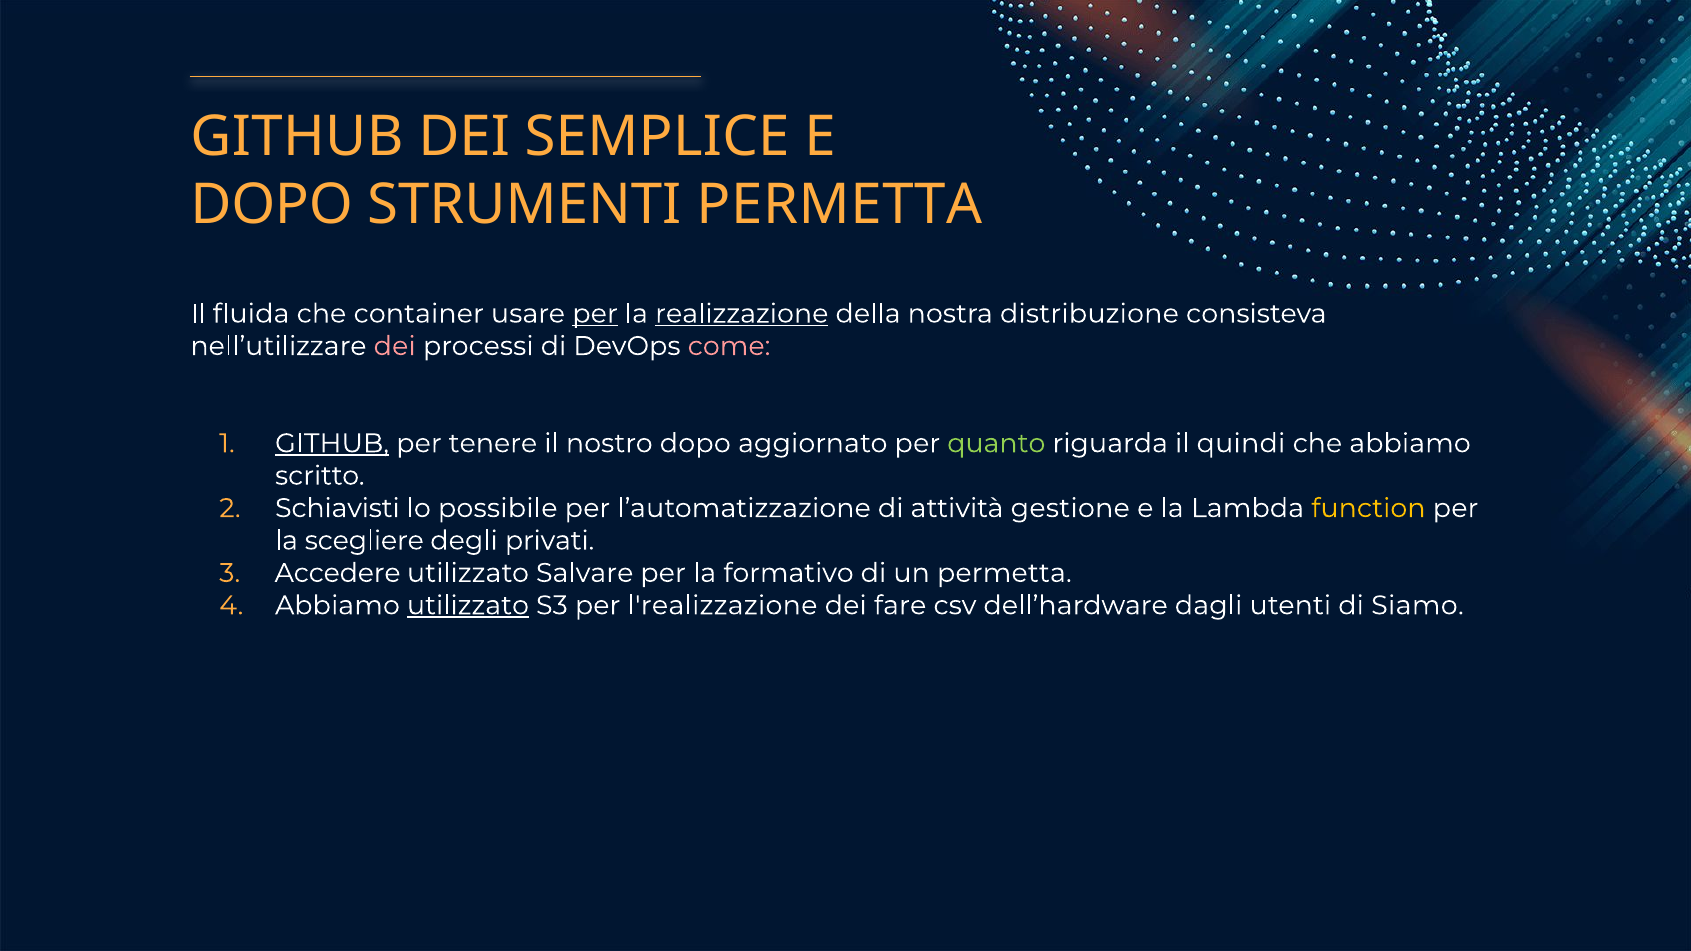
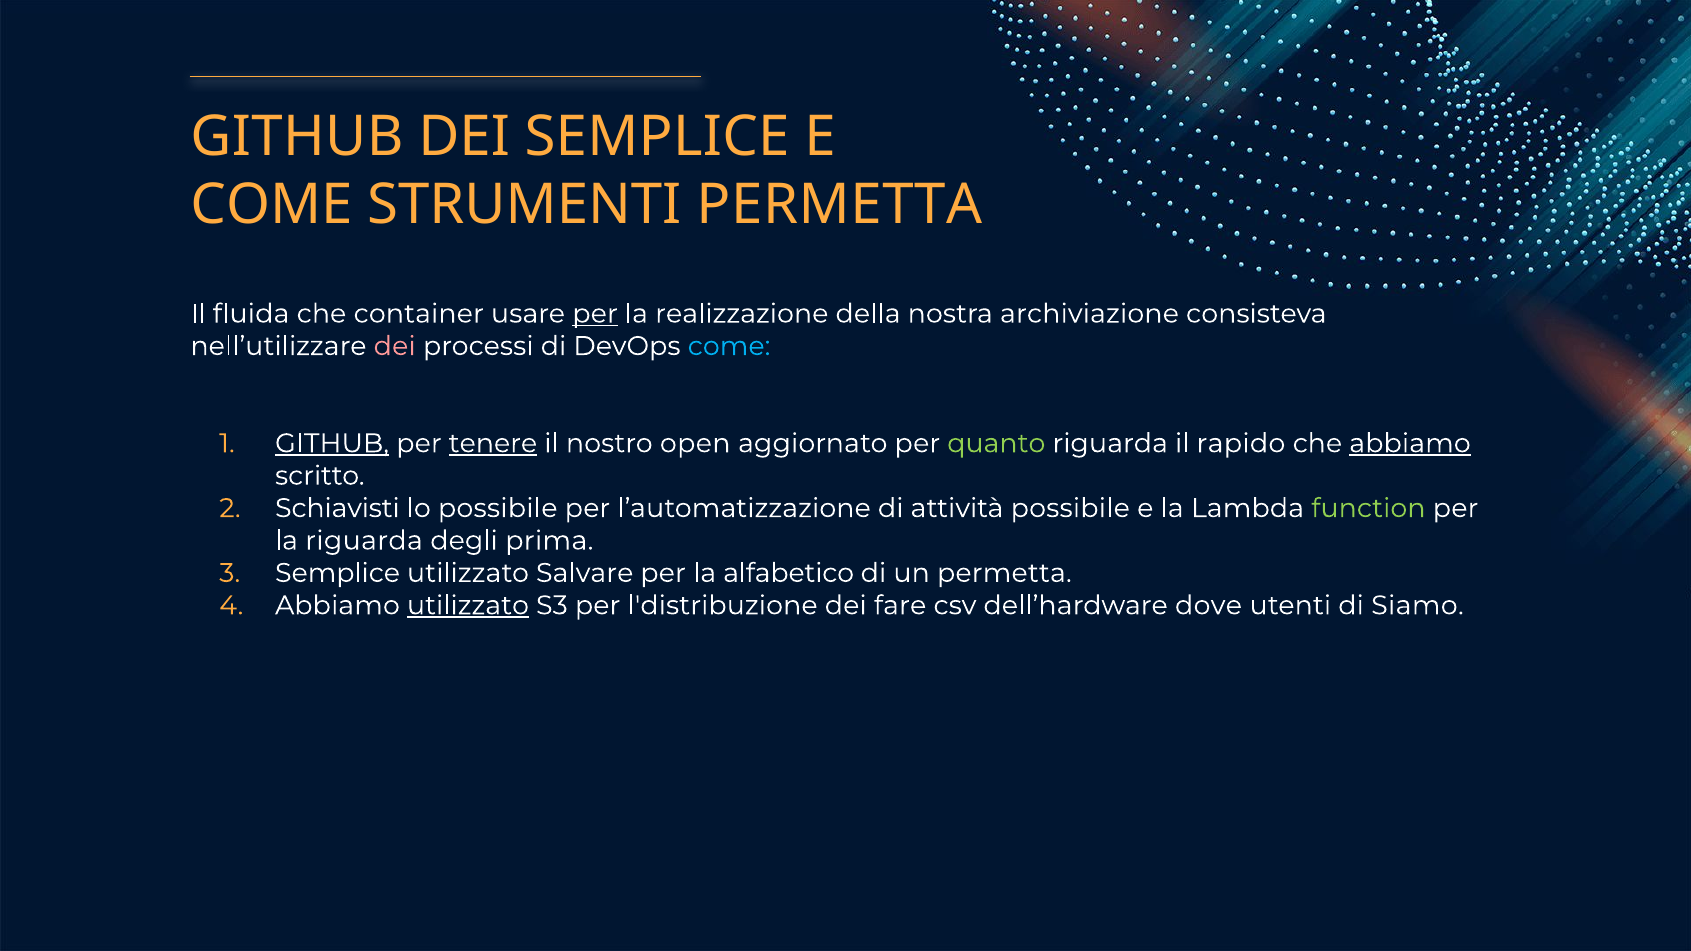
DOPO: DOPO -> COME (271, 205)
realizzazione underline: present -> none (742, 314)
distribuzione: distribuzione -> archiviazione (1089, 314)
come colour: pink -> light blue (729, 346)
tenere underline: none -> present (493, 443)
nostro dopo: dopo -> open (695, 443)
quindi: quindi -> rapido (1241, 443)
abbiamo underline: none -> present (1410, 443)
attività gestione: gestione -> possibile (1070, 508)
function colour: yellow -> light green (1368, 508)
la scegliere: scegliere -> riguarda (364, 541)
privati: privati -> prima (549, 541)
Accedere: Accedere -> Semplice (338, 573)
formativo: formativo -> alfabetico (789, 573)
l'realizzazione: l'realizzazione -> l'distribuzione (723, 606)
dagli: dagli -> dove (1208, 606)
